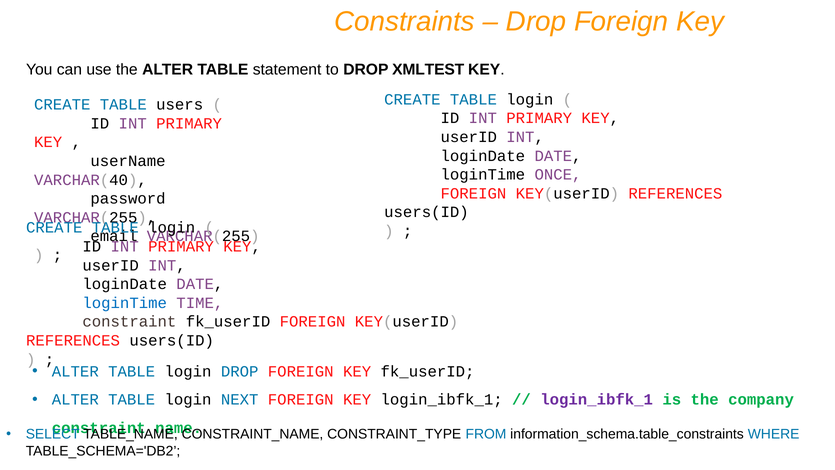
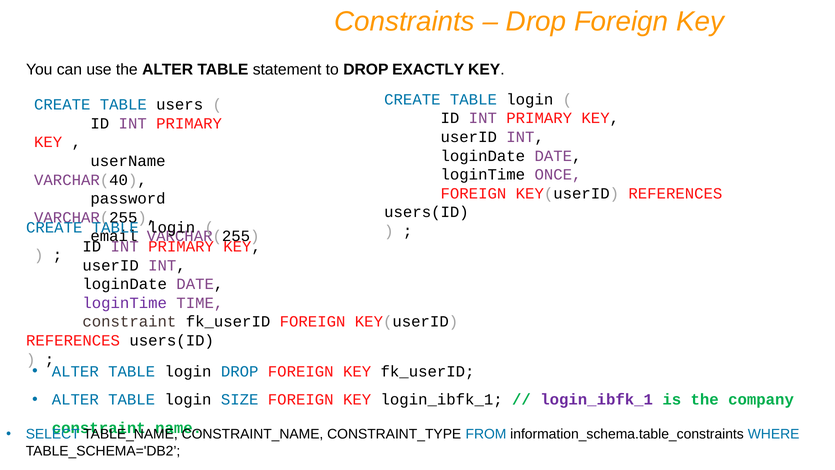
XMLTEST: XMLTEST -> EXACTLY (428, 70)
loginTime colour: blue -> purple (125, 303)
NEXT: NEXT -> SIZE (240, 399)
